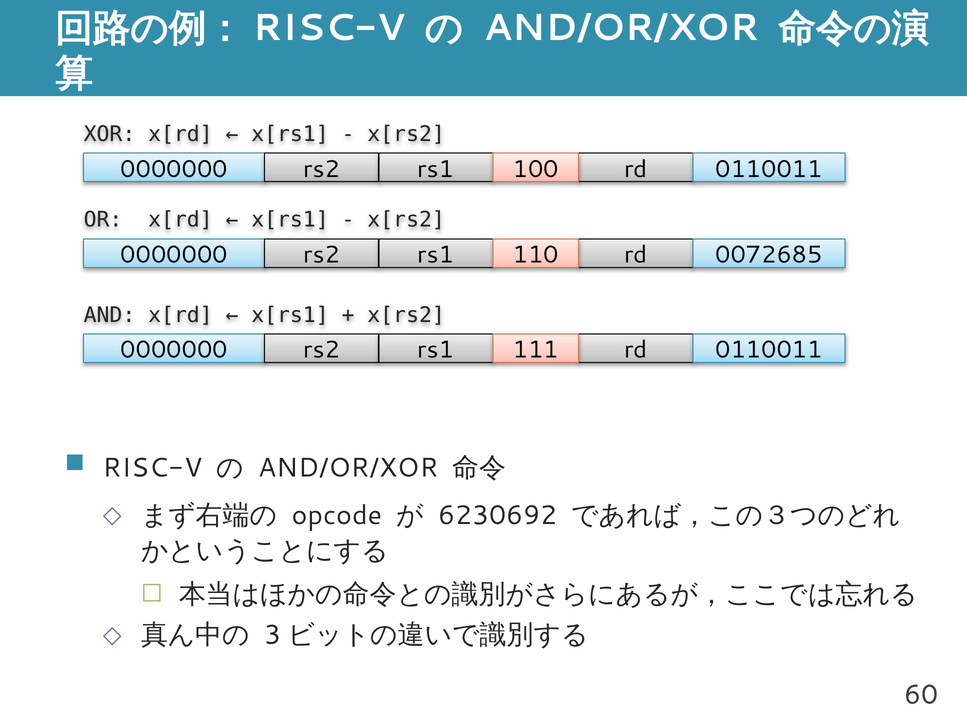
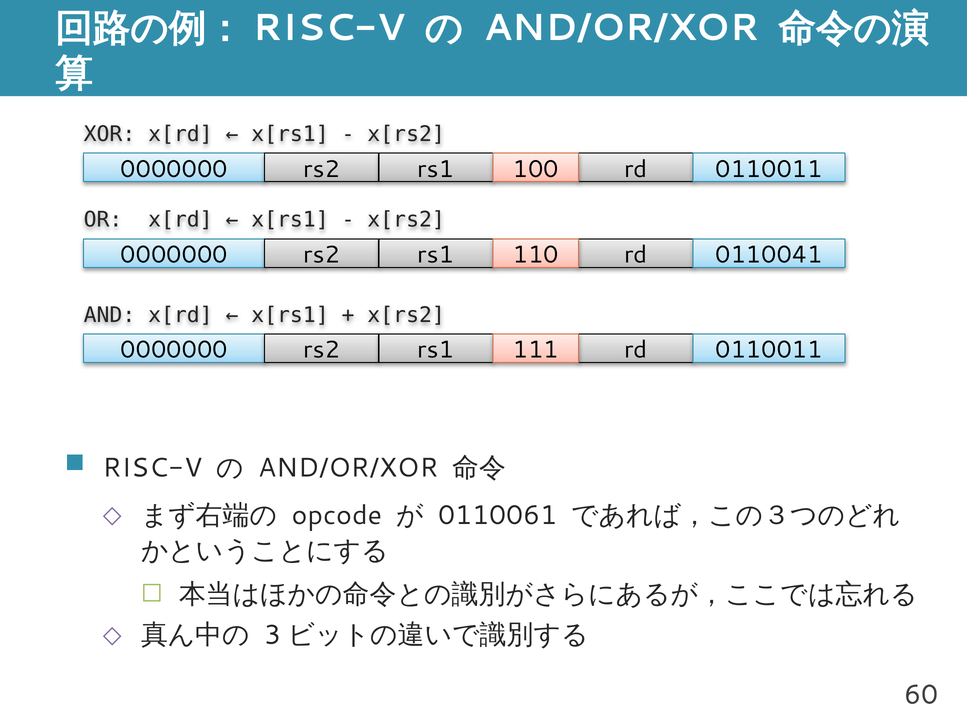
0072685: 0072685 -> 0110041 (769, 255)
6230692: 6230692 -> 0110061 (498, 516)
